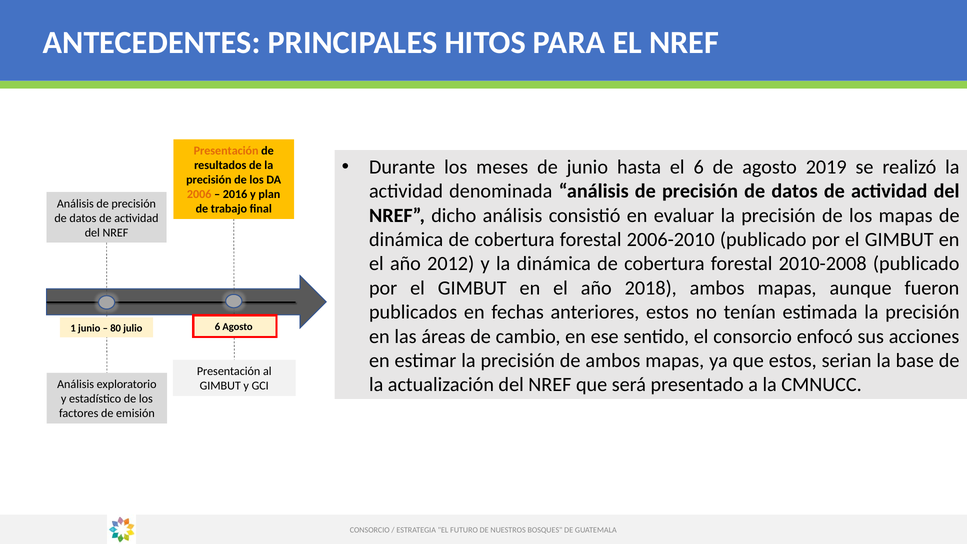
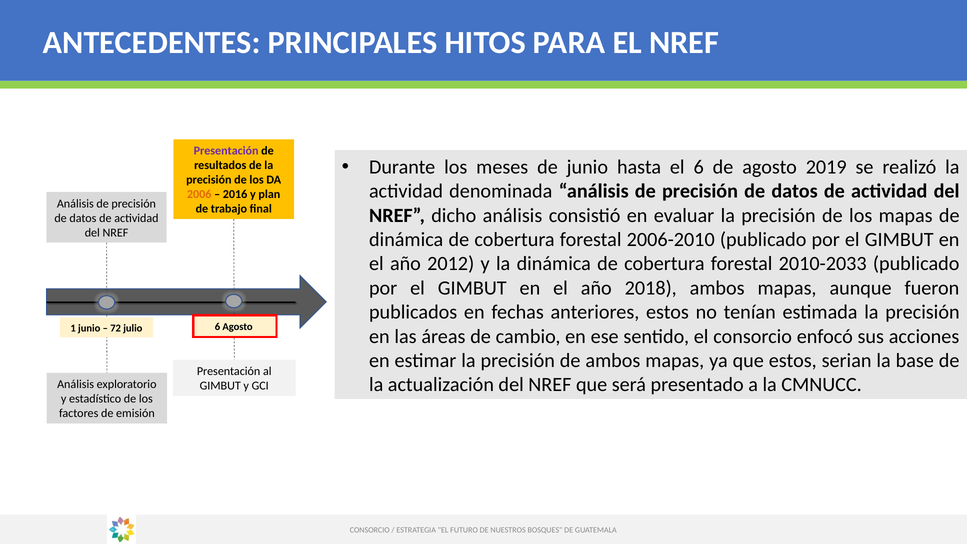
Presentación colour: orange -> purple (226, 151)
2010-2008: 2010-2008 -> 2010-2033 (823, 264)
80: 80 -> 72 (116, 328)
